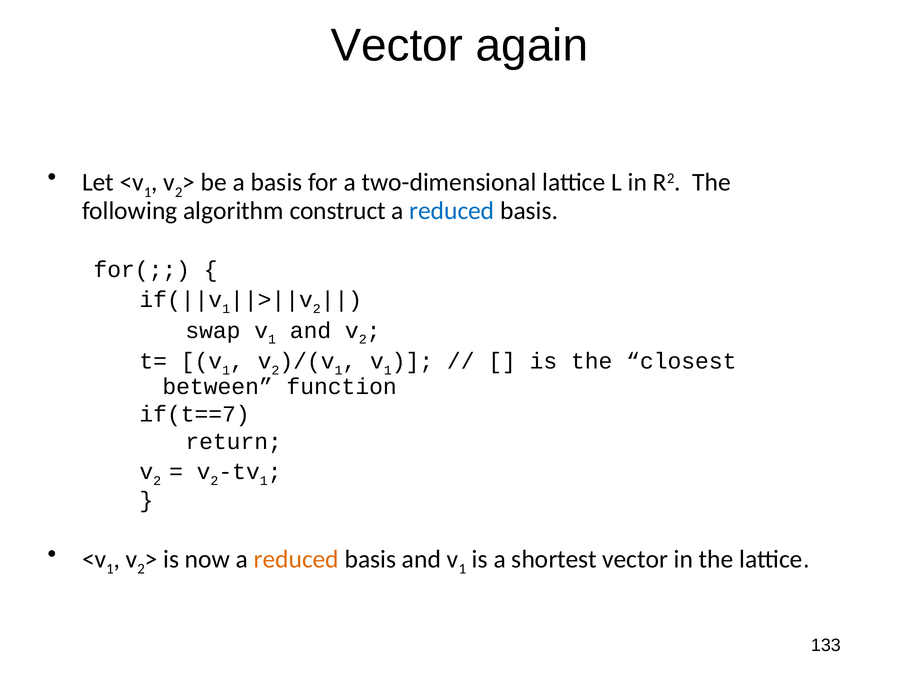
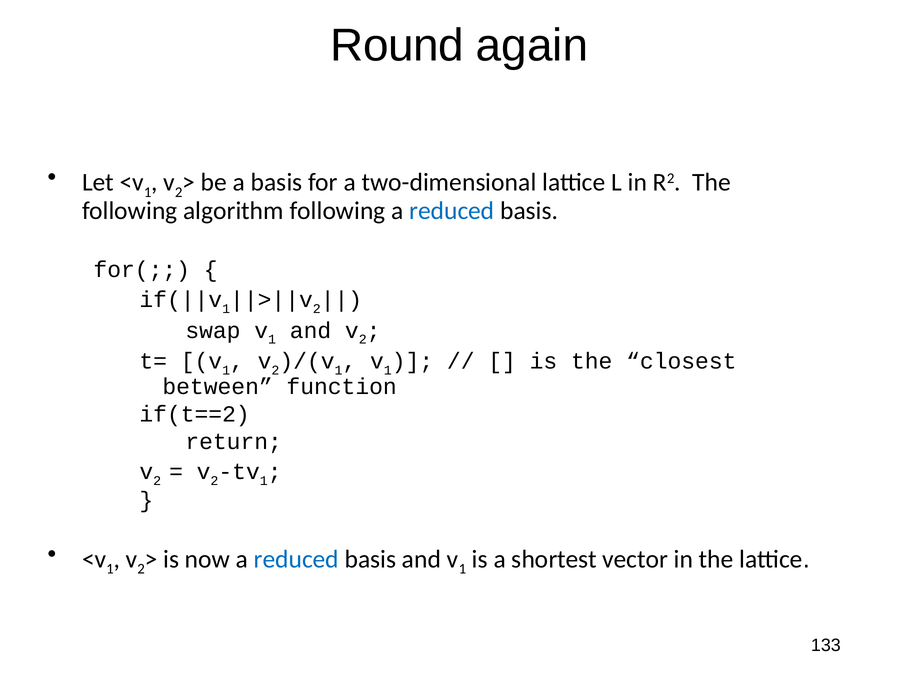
Vector: Vector -> Round (397, 45)
algorithm construct: construct -> following (338, 210)
if(t==7: if(t==7 -> if(t==2 (195, 414)
reduced colour: orange -> blue (296, 558)
